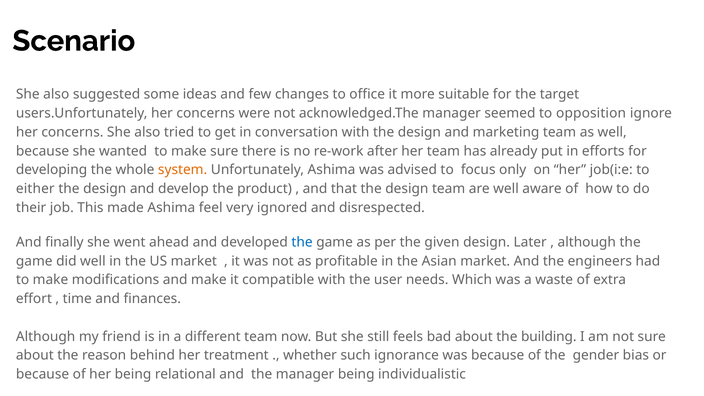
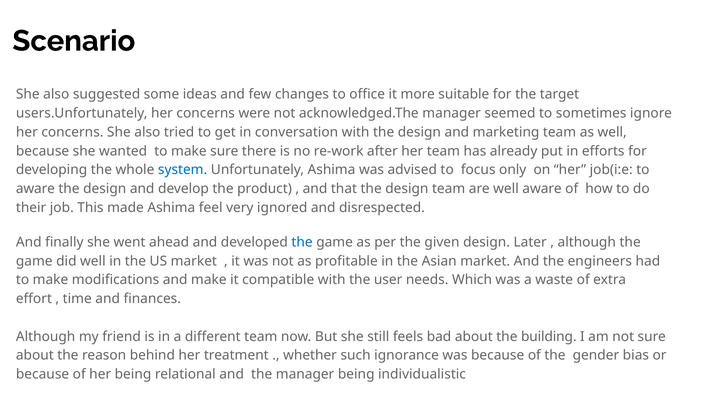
opposition: opposition -> sometimes (591, 113)
system colour: orange -> blue (183, 170)
either: either -> aware (35, 189)
